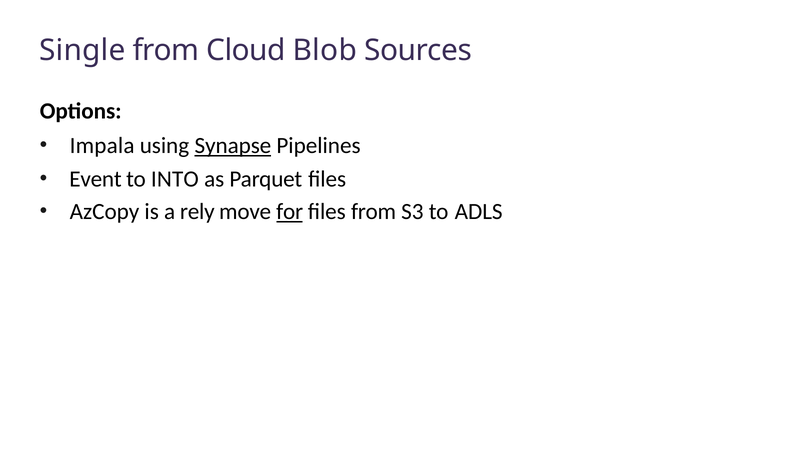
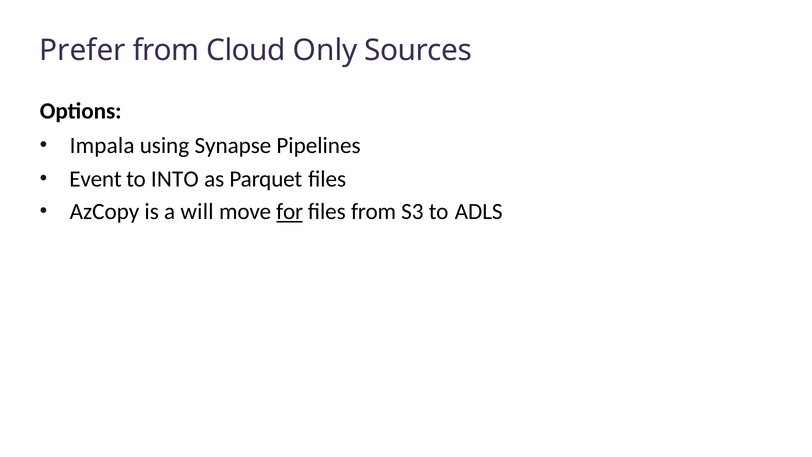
Single: Single -> Prefer (82, 50)
Blob: Blob -> Only (325, 50)
Synapse underline: present -> none (233, 146)
rely: rely -> will (197, 212)
